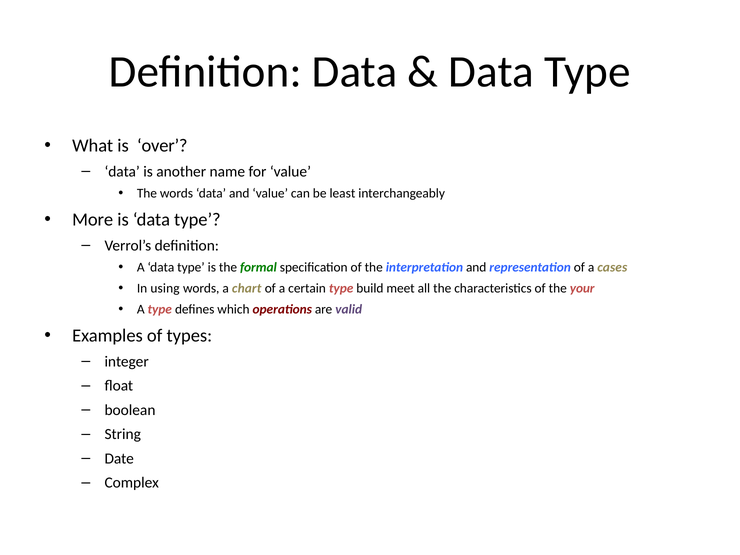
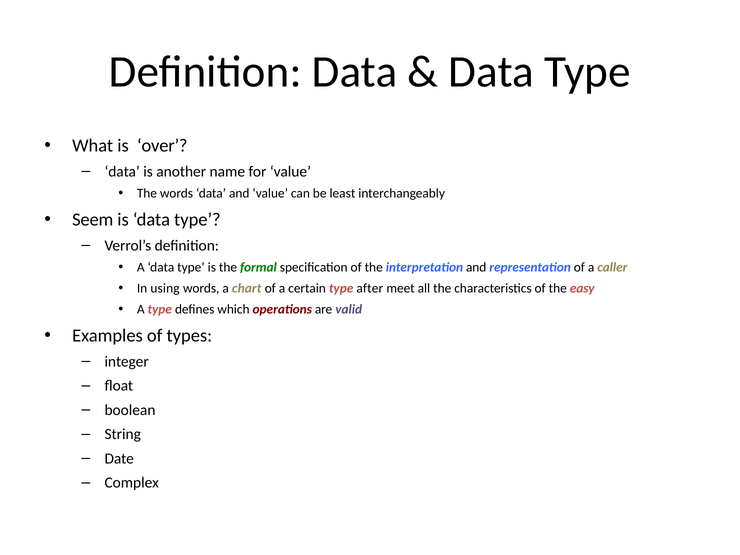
More: More -> Seem (93, 220)
cases: cases -> caller (612, 268)
build: build -> after (370, 289)
your: your -> easy (582, 289)
